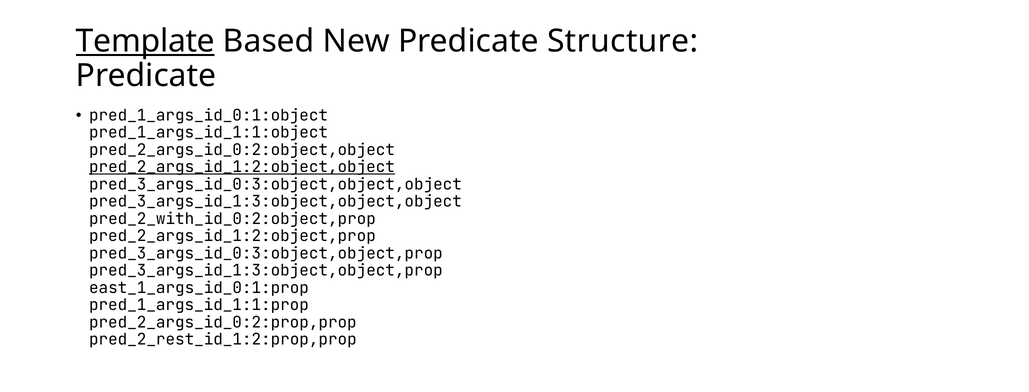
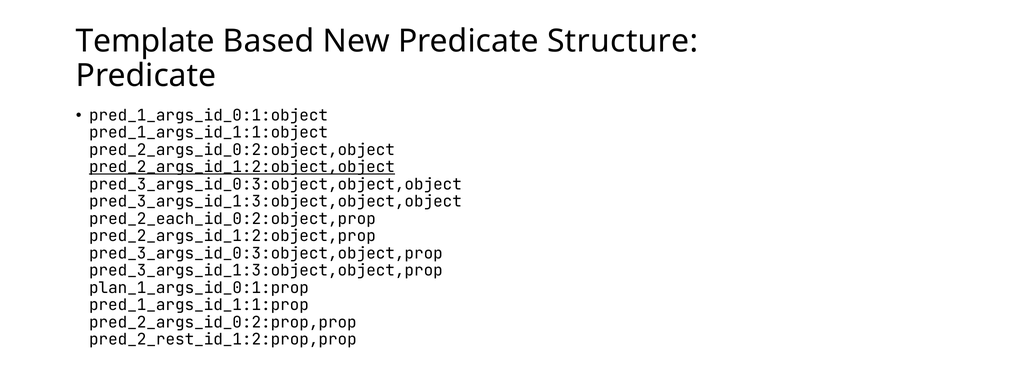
Template underline: present -> none (145, 41)
pred_2_with_id_0:2:object,prop: pred_2_with_id_0:2:object,prop -> pred_2_each_id_0:2:object,prop (232, 219)
east_1_args_id_0:1:prop: east_1_args_id_0:1:prop -> plan_1_args_id_0:1:prop (199, 288)
